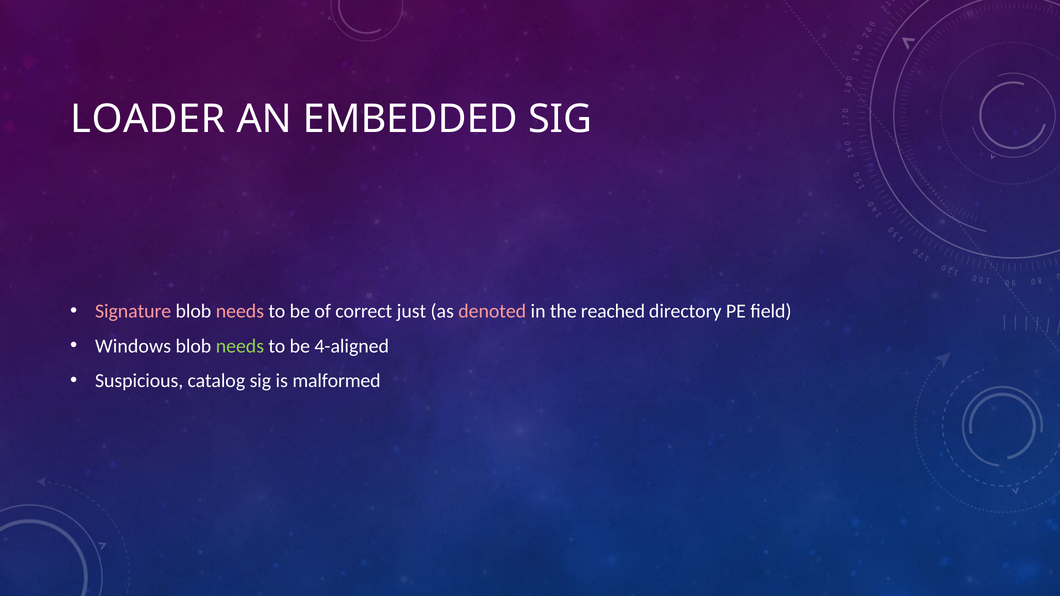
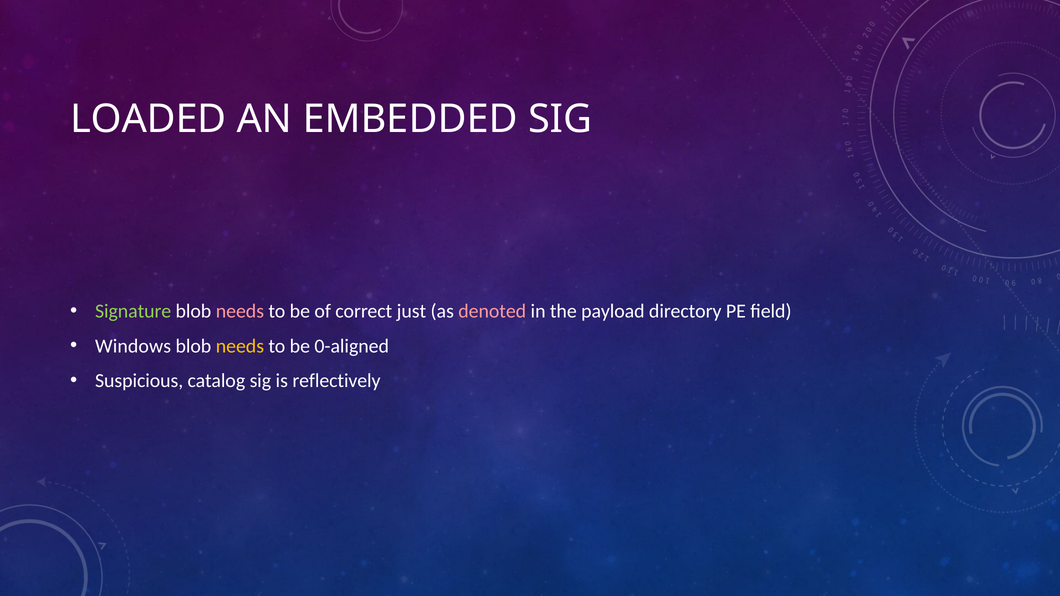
LOADER: LOADER -> LOADED (148, 119)
Signature colour: pink -> light green (133, 311)
reached: reached -> payload (613, 311)
needs colour: light green -> yellow (240, 346)
4-aligned: 4-aligned -> 0-aligned (352, 346)
malformed: malformed -> reflectively (336, 381)
